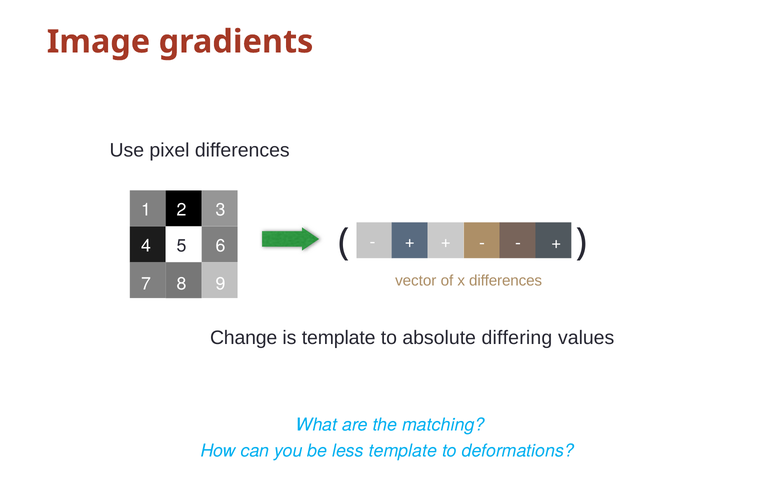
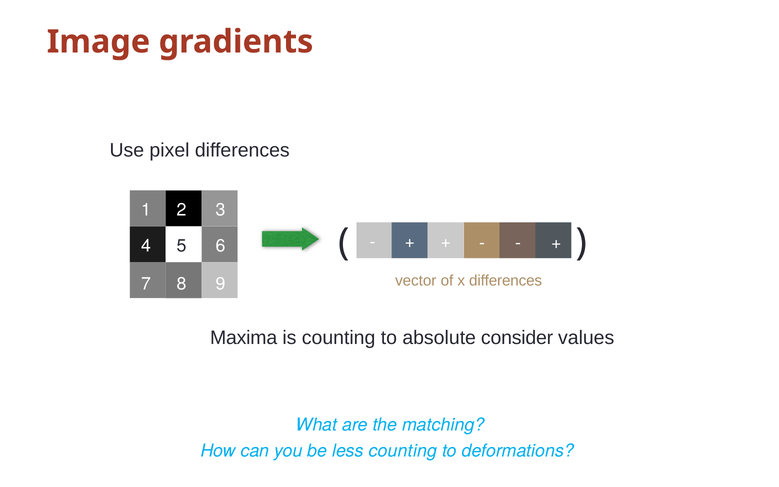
Change: Change -> Maxima (244, 338)
is template: template -> counting (339, 338)
differing: differing -> consider (517, 338)
less template: template -> counting (403, 451)
